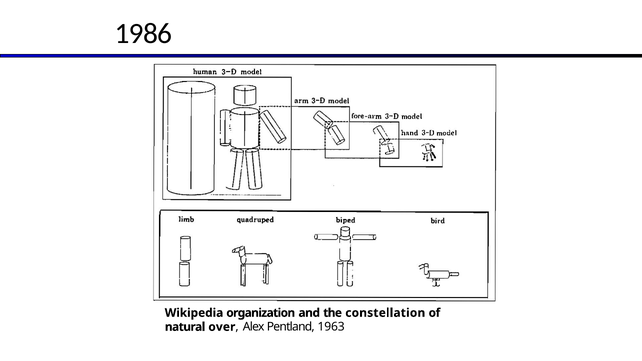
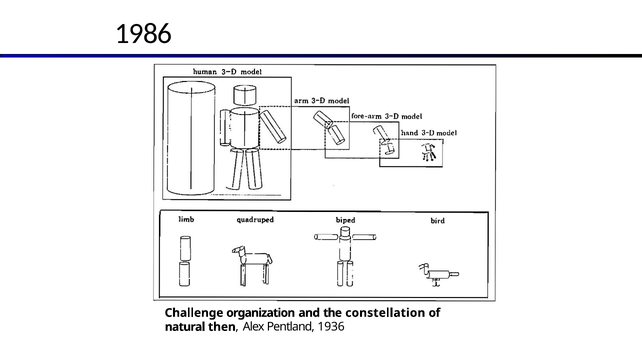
Wikipedia: Wikipedia -> Challenge (194, 313)
over: over -> then (222, 327)
1963: 1963 -> 1936 (331, 327)
